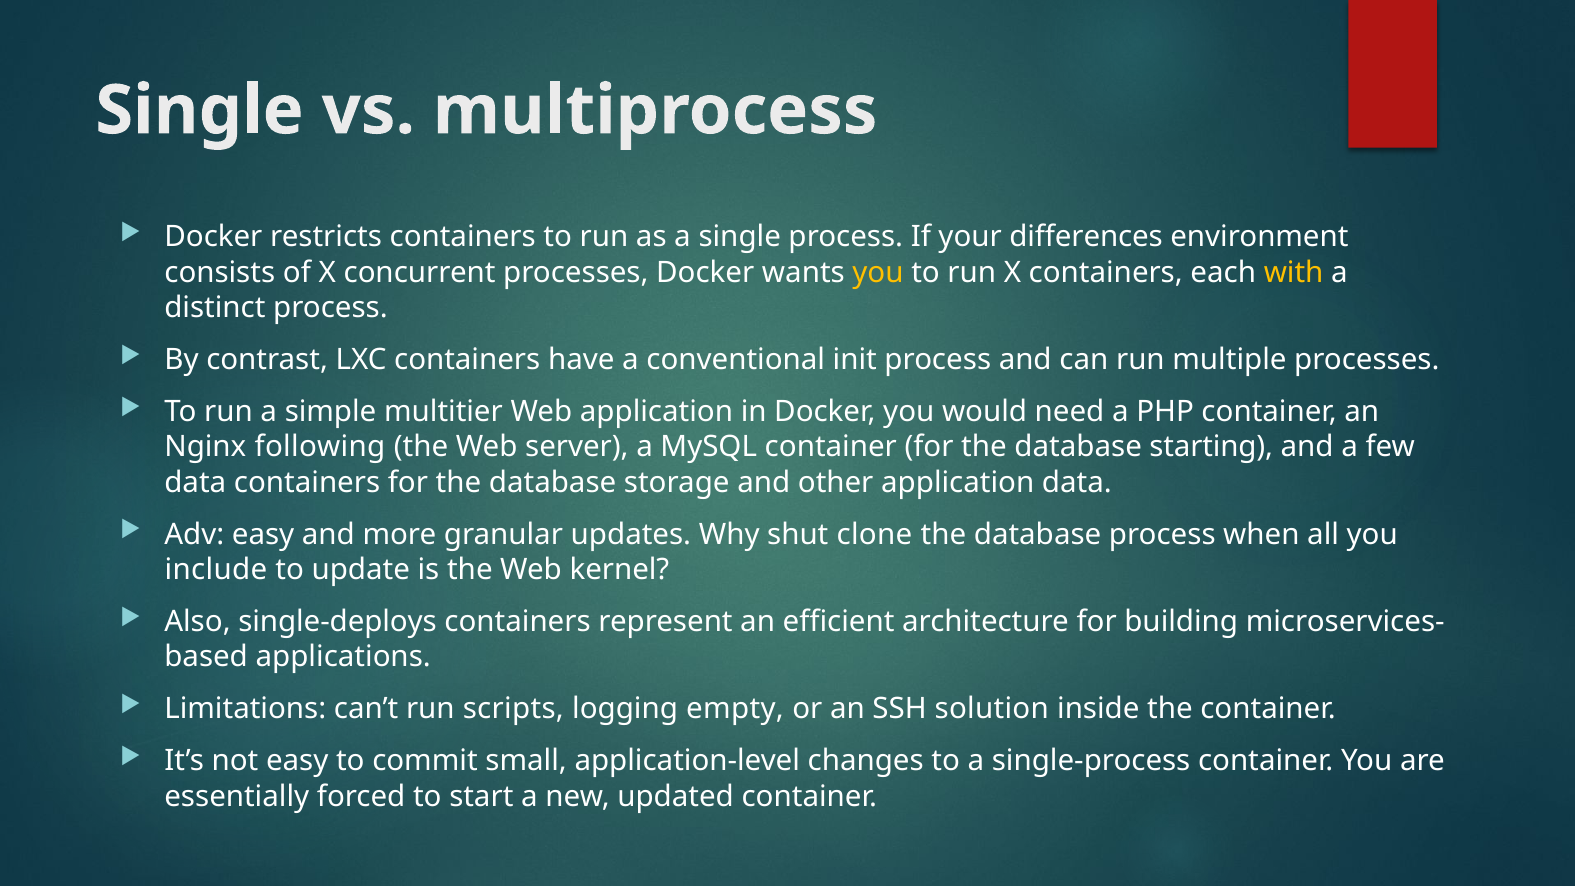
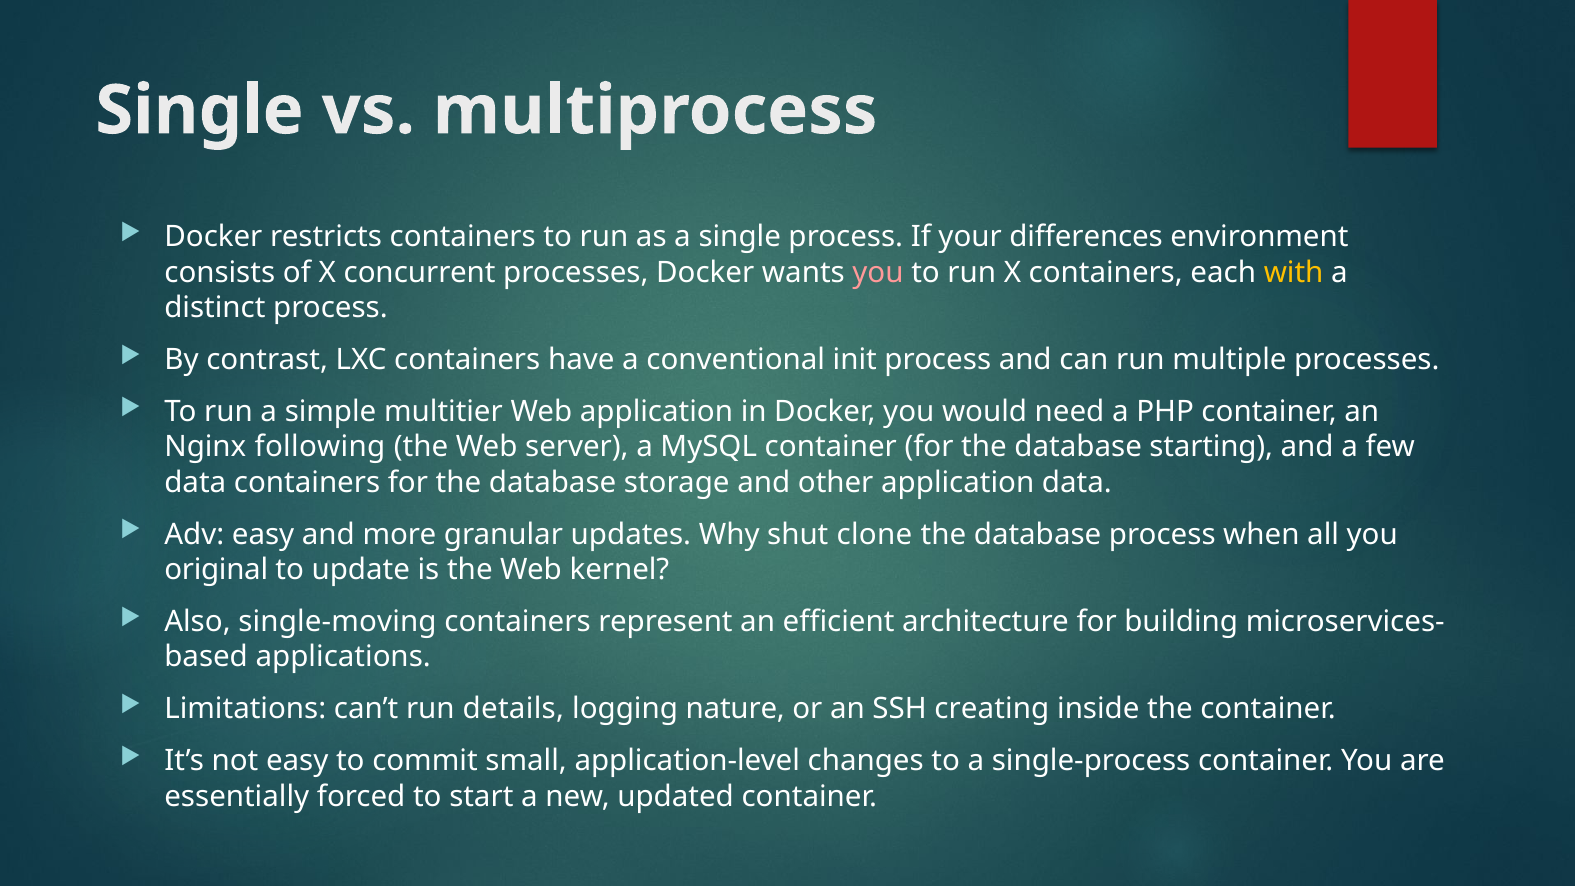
you colour: yellow -> pink (878, 272)
include: include -> original (216, 570)
single-deploys: single-deploys -> single-moving (337, 622)
scripts: scripts -> details (513, 709)
empty: empty -> nature (735, 709)
solution: solution -> creating (992, 709)
